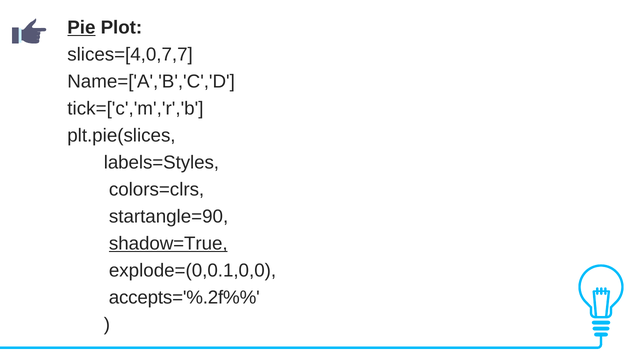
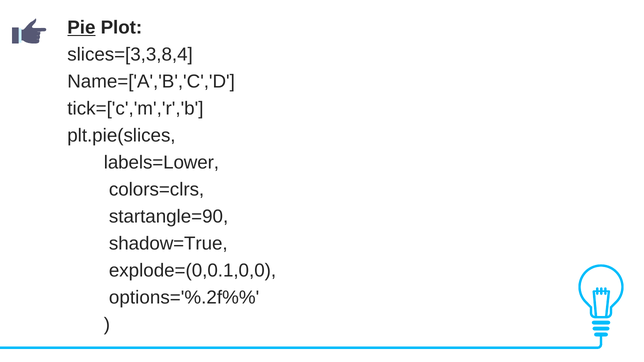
slices=[4,0,7,7: slices=[4,0,7,7 -> slices=[3,3,8,4 (130, 55)
labels=Styles: labels=Styles -> labels=Lower (161, 163)
shadow=True underline: present -> none (168, 244)
accepts='%.2f%%: accepts='%.2f%% -> options='%.2f%% (184, 298)
